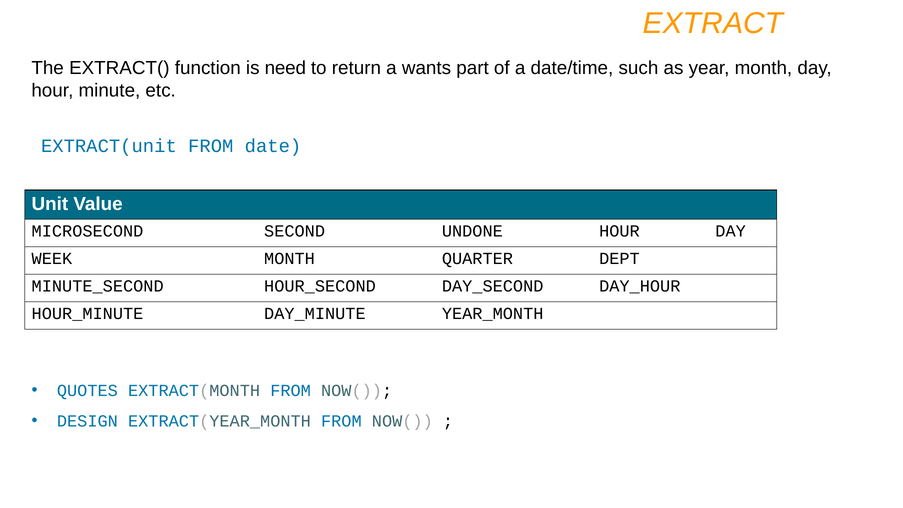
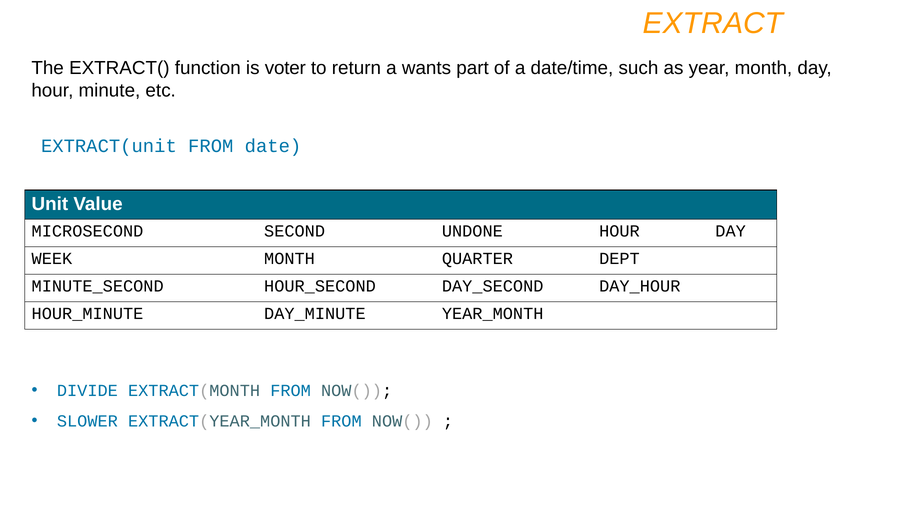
need: need -> voter (285, 68)
QUOTES: QUOTES -> DIVIDE (87, 391)
DESIGN: DESIGN -> SLOWER (87, 421)
